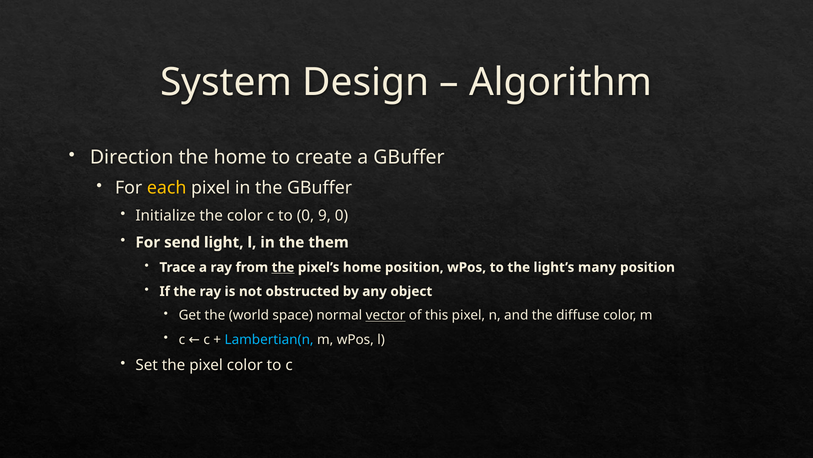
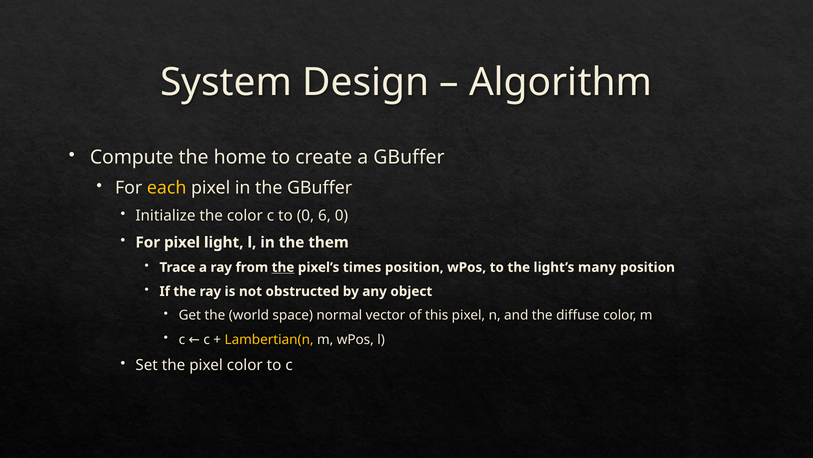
Direction: Direction -> Compute (132, 157)
9: 9 -> 6 (325, 216)
For send: send -> pixel (182, 242)
pixel’s home: home -> times (362, 267)
vector underline: present -> none (386, 315)
Lambertian(n colour: light blue -> yellow (269, 339)
